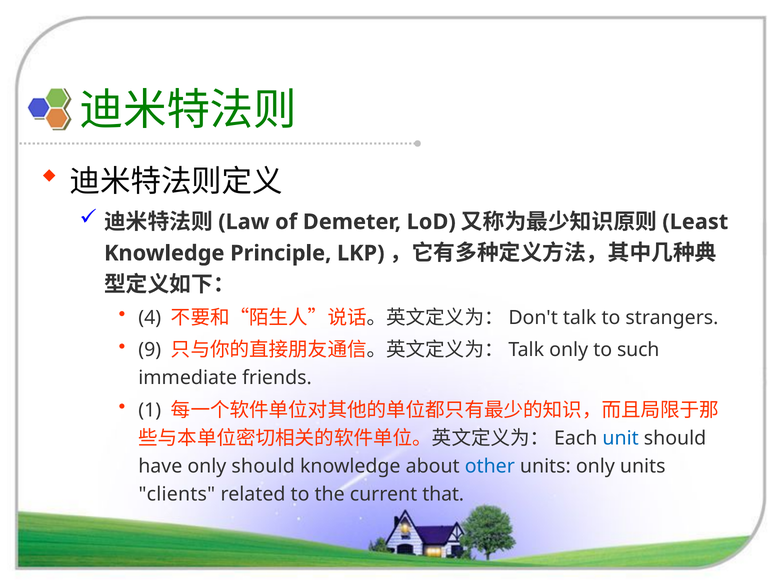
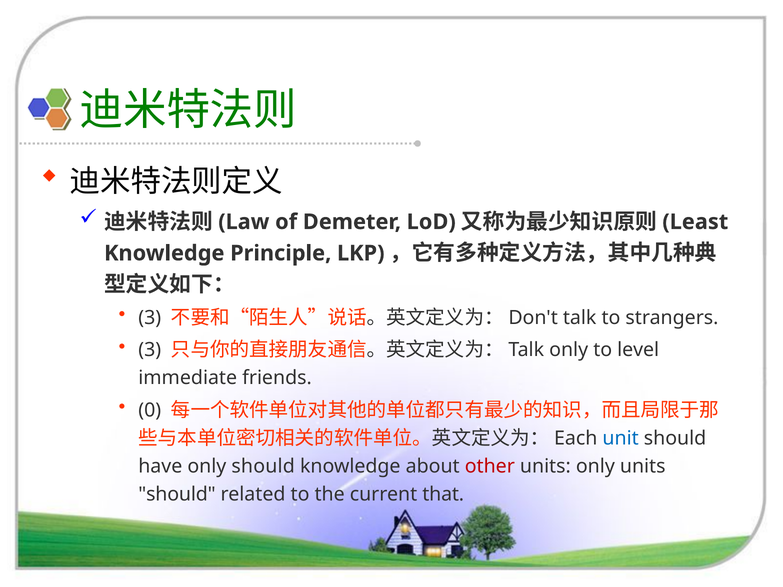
4: 4 -> 3 (150, 318)
9: 9 -> 3 (150, 350)
such: such -> level (638, 350)
1: 1 -> 0 (150, 410)
other colour: blue -> red (490, 467)
clients: clients -> should (177, 495)
